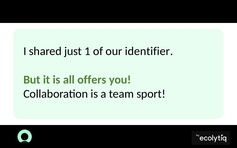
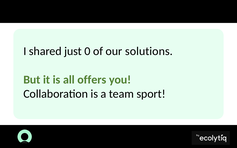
1: 1 -> 0 (87, 51)
identifier: identifier -> solutions (149, 51)
